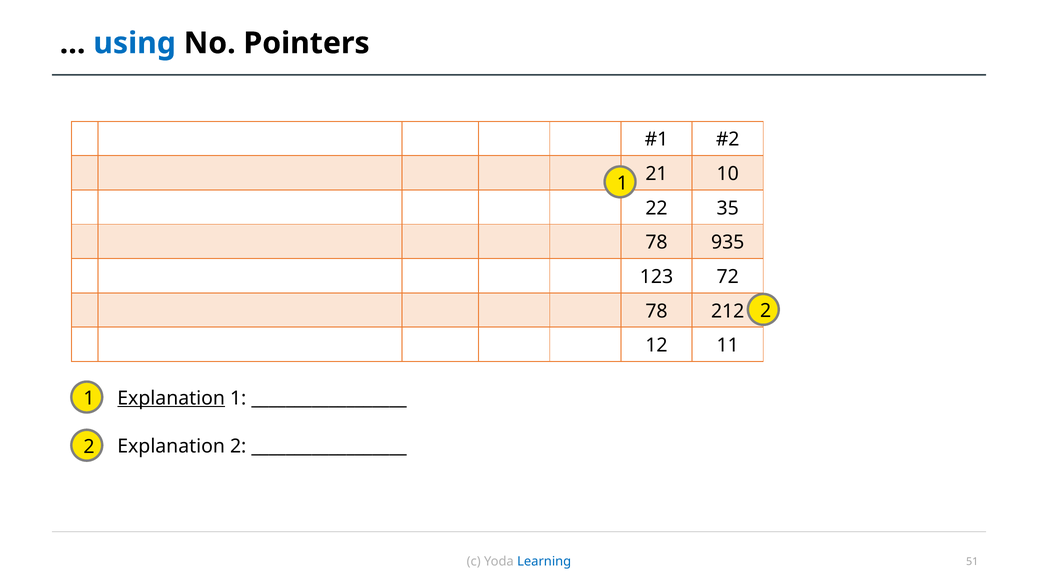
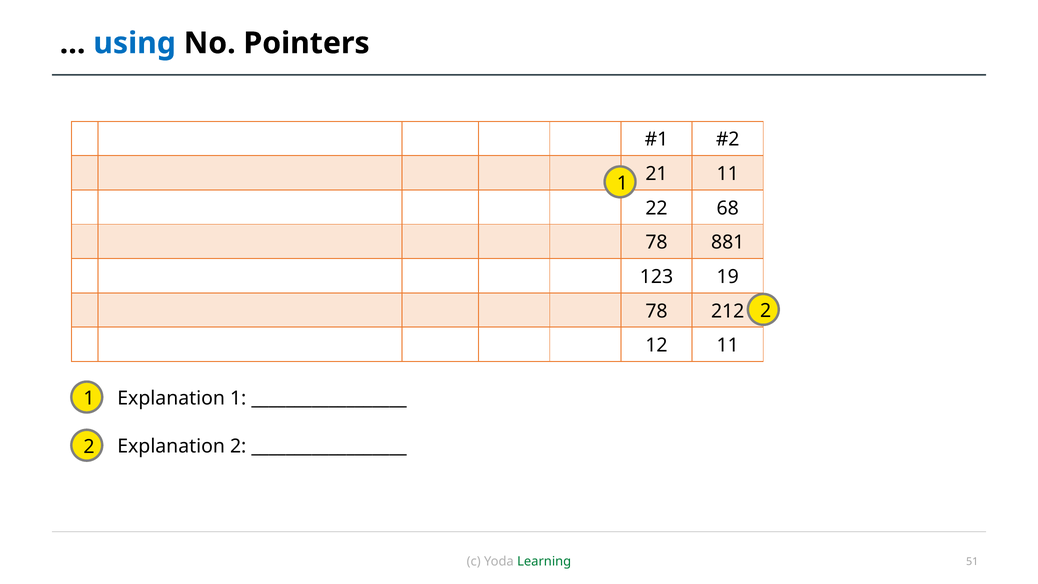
21 10: 10 -> 11 (728, 174)
35: 35 -> 68 (728, 208)
935: 935 -> 881 (728, 242)
72: 72 -> 19 (728, 277)
Explanation underline: present -> none (171, 398)
Learning colour: blue -> green (544, 561)
